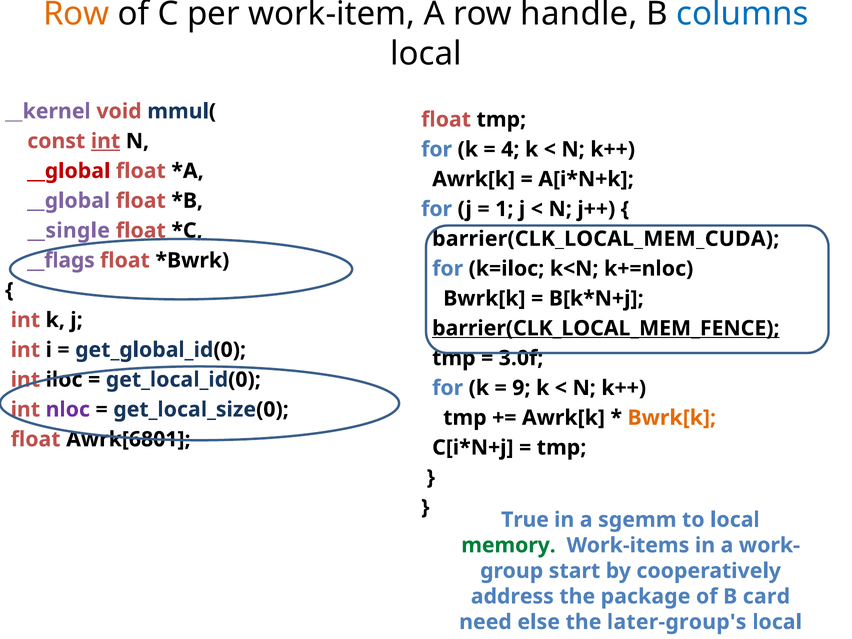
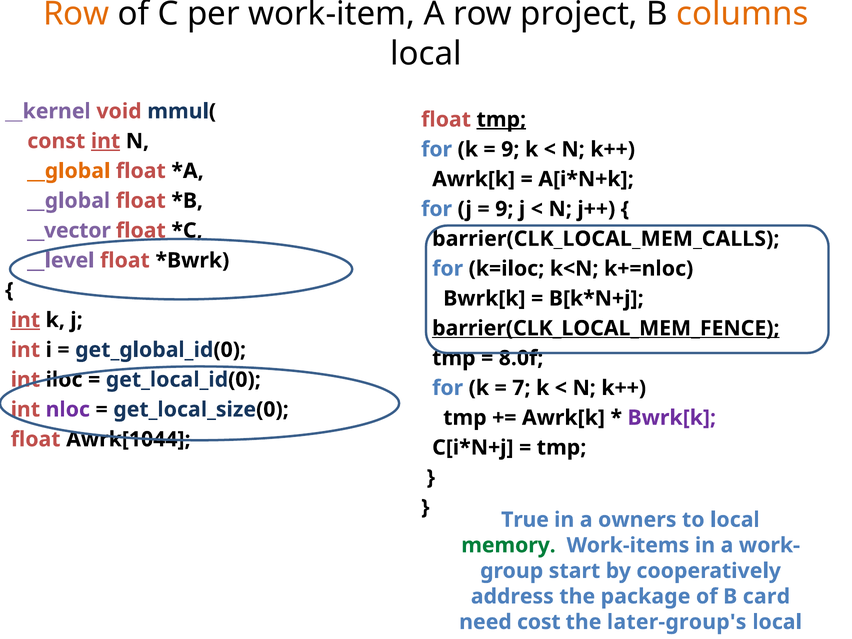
handle: handle -> project (579, 14)
columns colour: blue -> orange (742, 14)
tmp underline: none -> present (501, 120)
4: 4 -> 9 (510, 149)
__global colour: red -> orange (69, 171)
1: 1 -> 9 (504, 209)
__single: __single -> __vector (69, 231)
barrier(CLK_LOCAL_MEM_CUDA: barrier(CLK_LOCAL_MEM_CUDA -> barrier(CLK_LOCAL_MEM_CALLS (606, 239)
__flags: __flags -> __level (61, 260)
int underline: none -> present (25, 320)
3.0f: 3.0f -> 8.0f (521, 358)
9: 9 -> 7 (521, 388)
Bwrk[k colour: orange -> purple (672, 418)
Awrk[6801: Awrk[6801 -> Awrk[1044 (128, 439)
sgemm: sgemm -> owners (637, 520)
else: else -> cost (539, 622)
